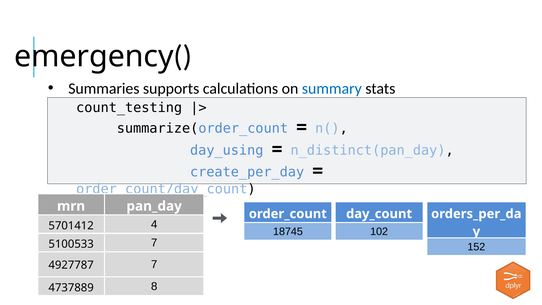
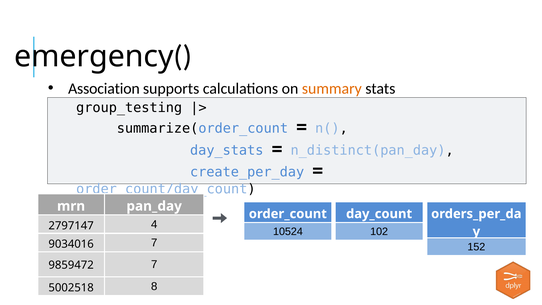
Summaries: Summaries -> Association (104, 89)
summary colour: blue -> orange (332, 89)
count_testing: count_testing -> group_testing (129, 108)
day_using: day_using -> day_stats (227, 150)
5701412: 5701412 -> 2797147 (71, 226)
18745: 18745 -> 10524 (288, 231)
5100533: 5100533 -> 9034016 (71, 244)
4927787: 4927787 -> 9859472 (71, 265)
4737889: 4737889 -> 5002518 (71, 288)
